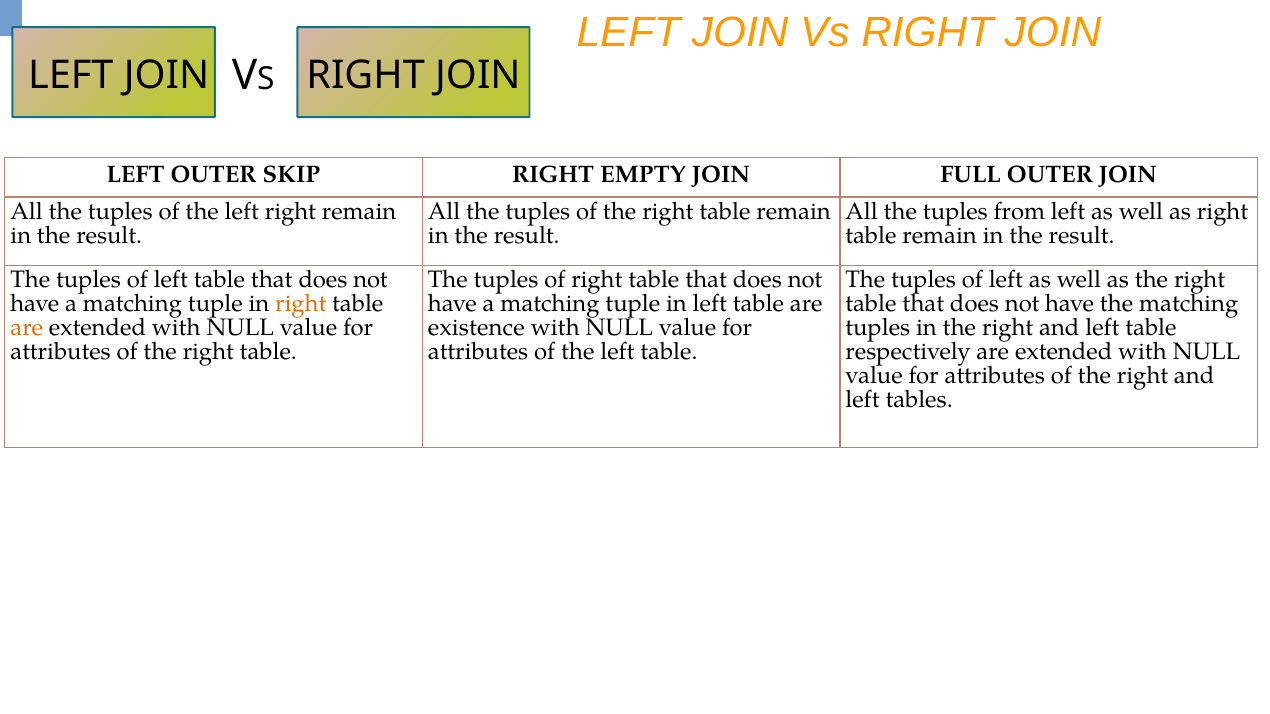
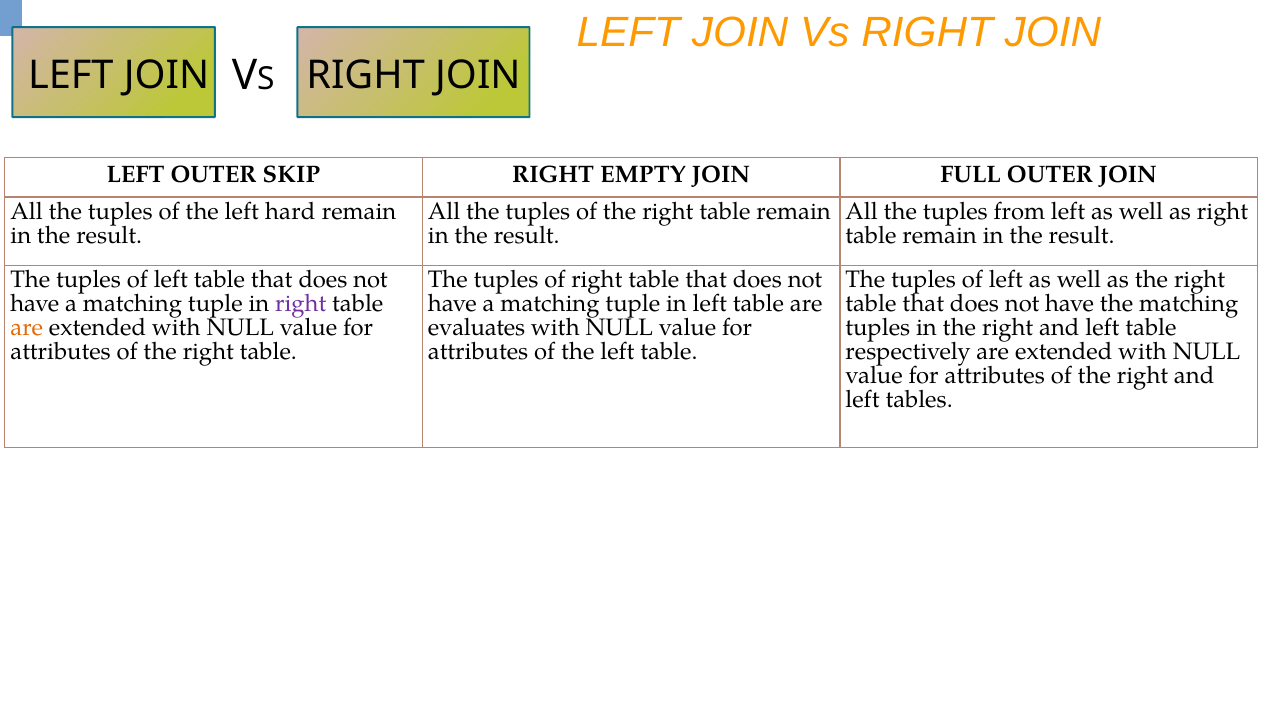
left right: right -> hard (290, 212)
right colour: orange -> purple (301, 304)
existence: existence -> evaluates (477, 328)
